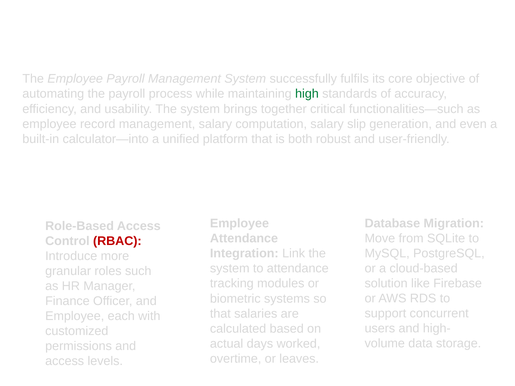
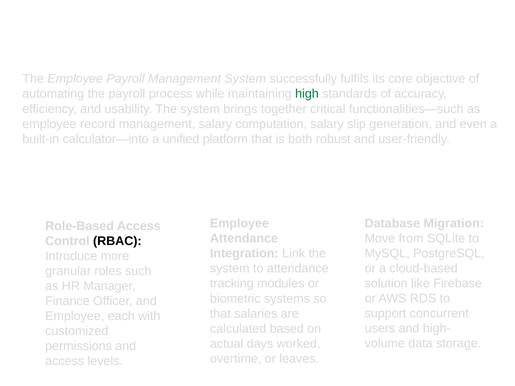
RBAC colour: red -> black (117, 241)
